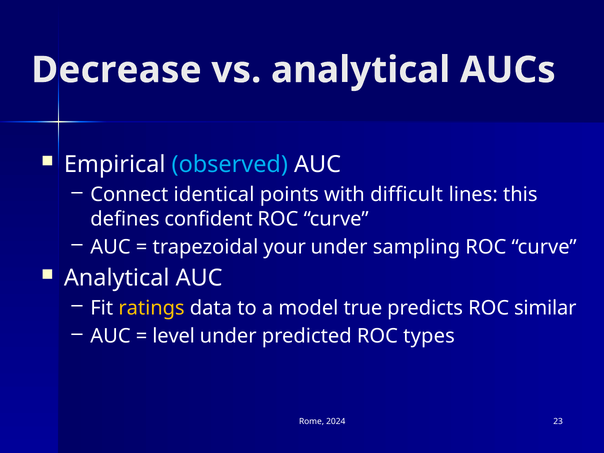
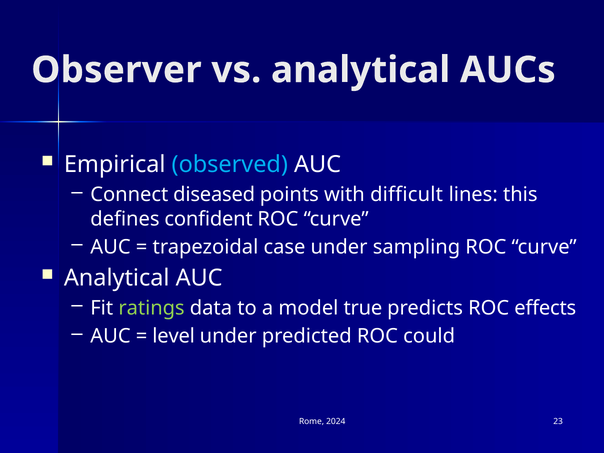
Decrease: Decrease -> Observer (116, 70)
identical: identical -> diseased (214, 195)
your: your -> case (285, 247)
ratings colour: yellow -> light green (152, 308)
similar: similar -> effects (545, 308)
types: types -> could (429, 336)
